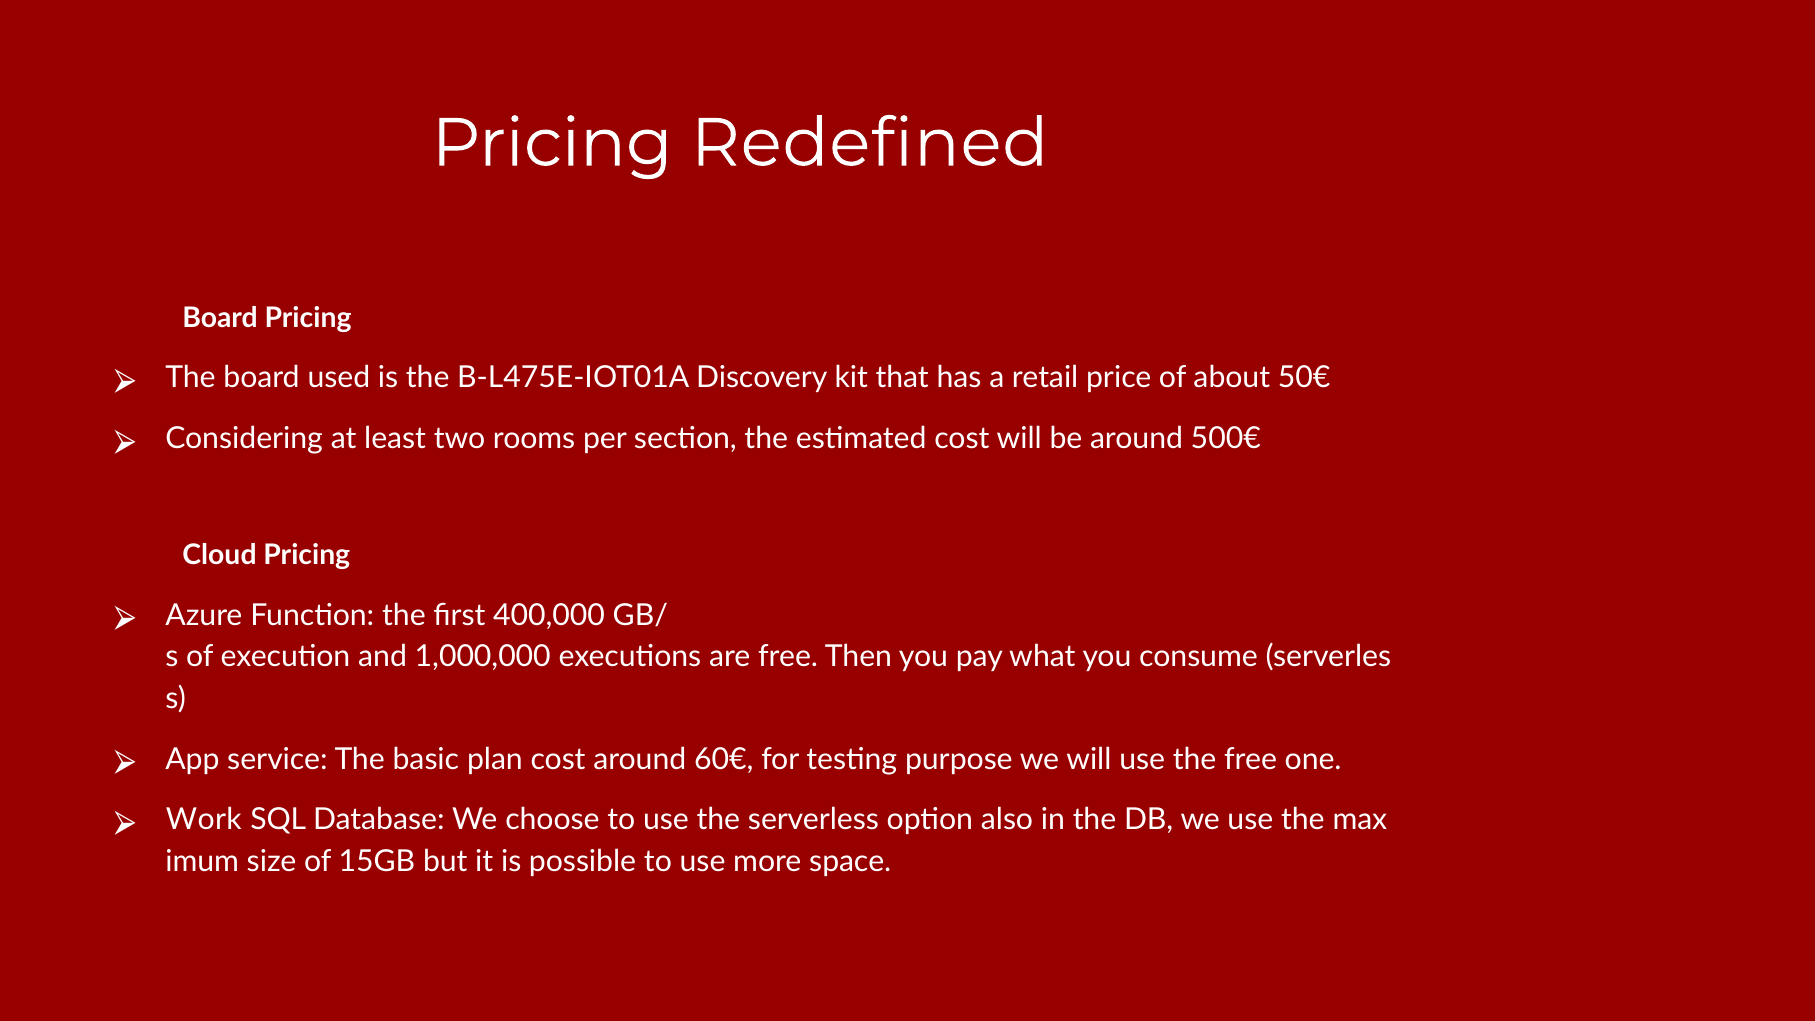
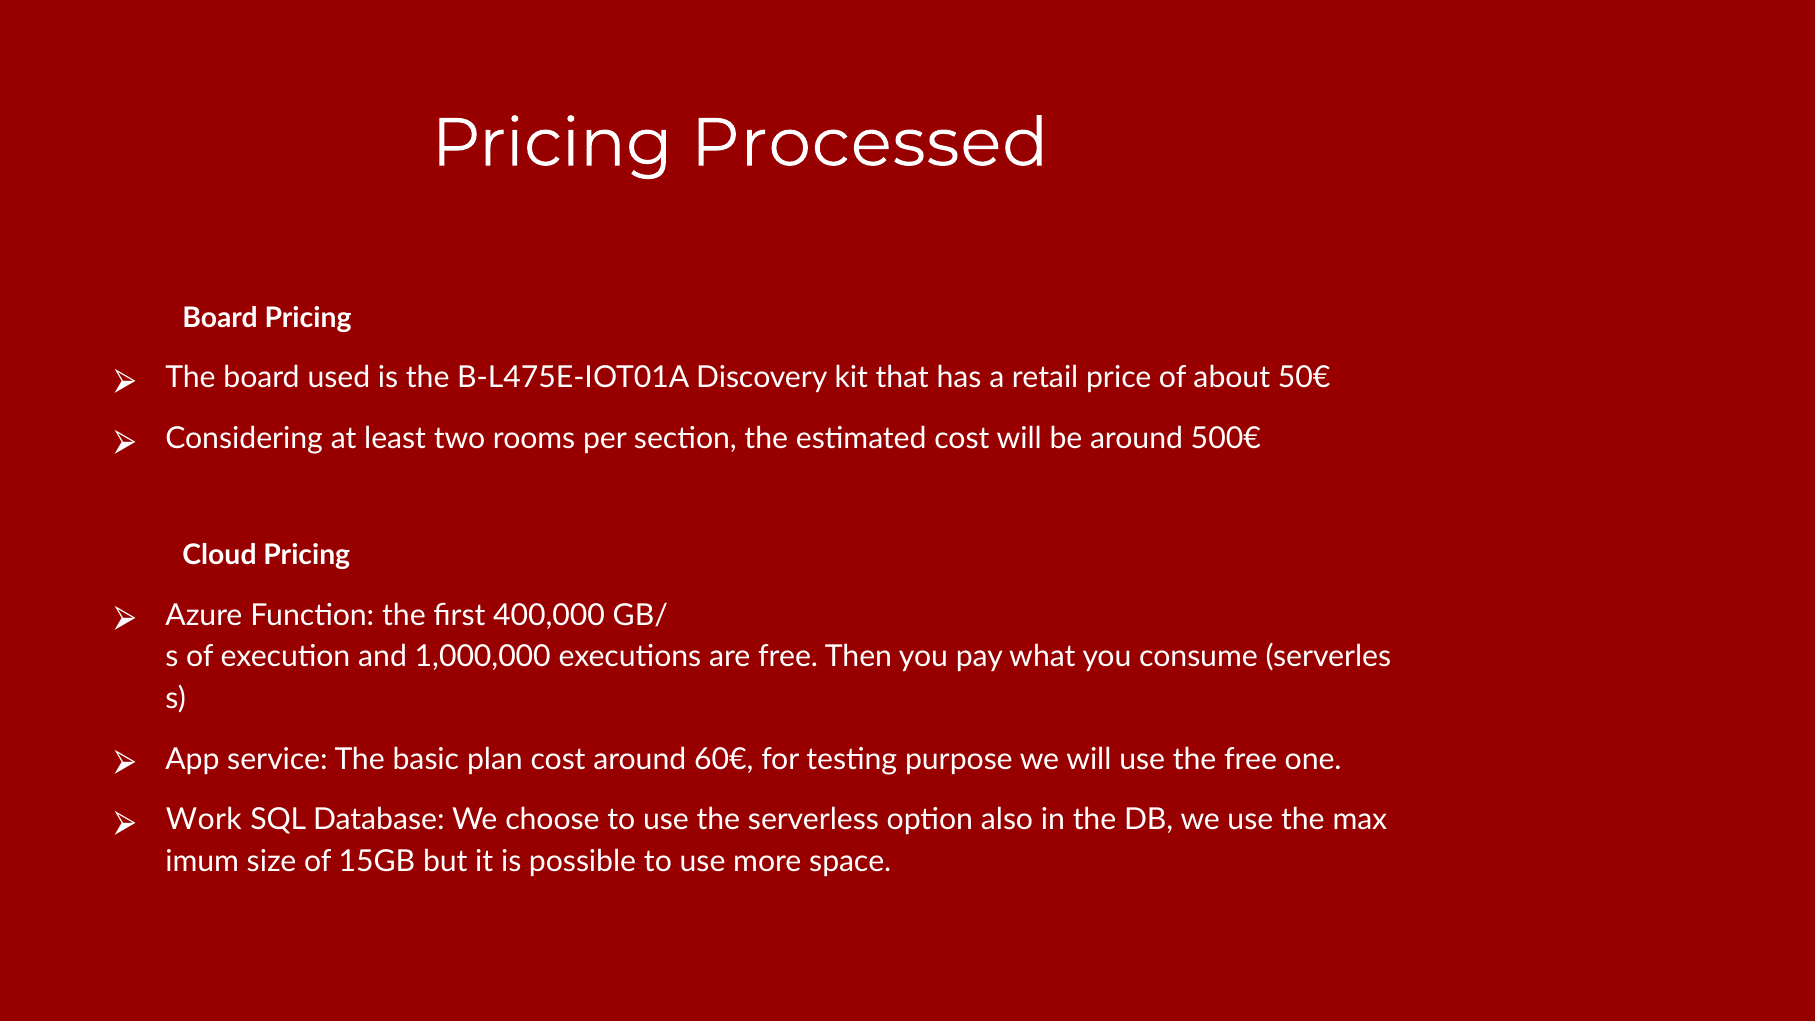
Redefined: Redefined -> Processed (870, 143)
